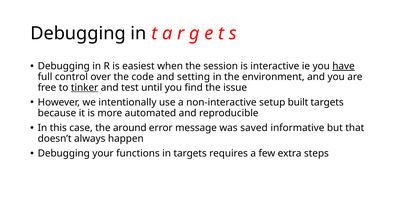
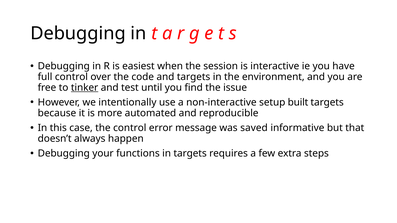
have underline: present -> none (344, 66)
and setting: setting -> targets (194, 77)
the around: around -> control (130, 128)
